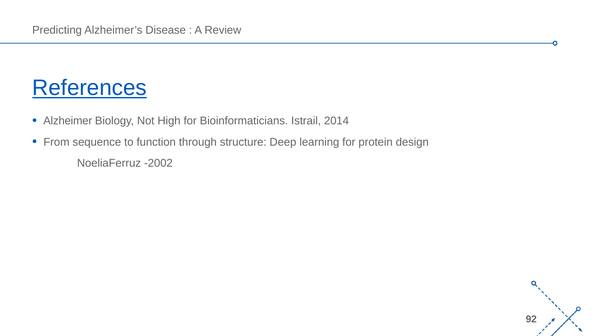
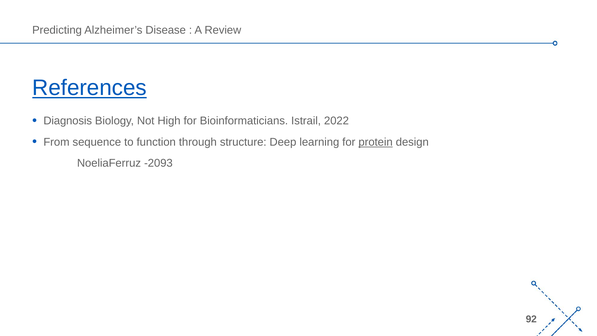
Alzheimer: Alzheimer -> Diagnosis (68, 121)
2014: 2014 -> 2022 (336, 121)
protein underline: none -> present (376, 142)
-2002: -2002 -> -2093 (158, 163)
